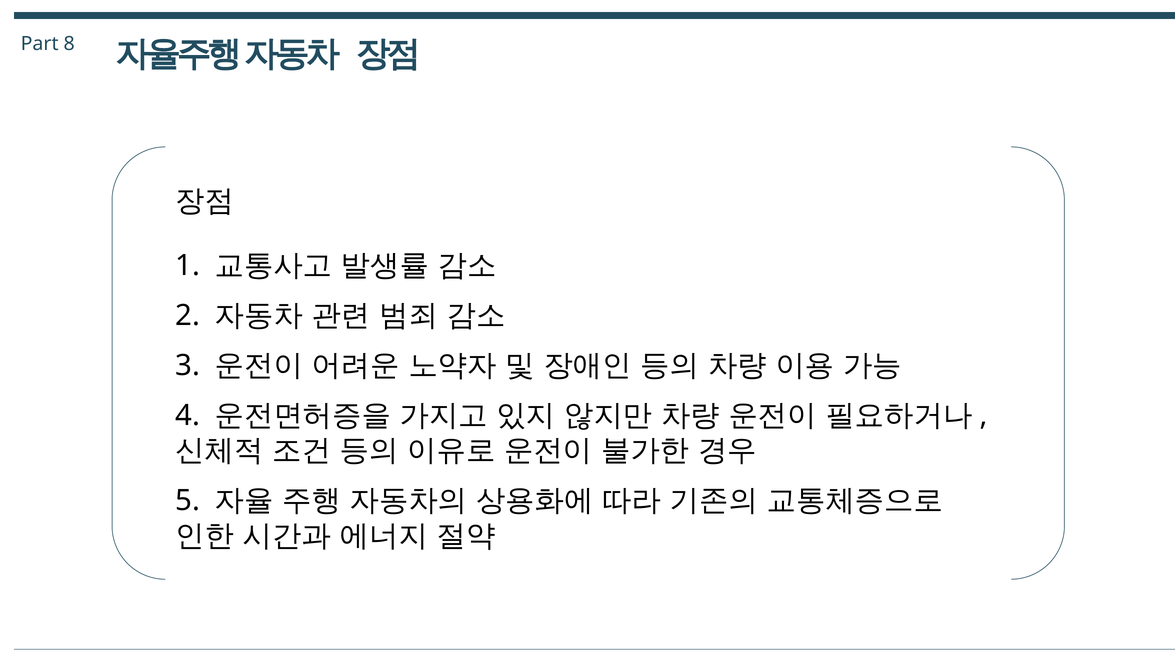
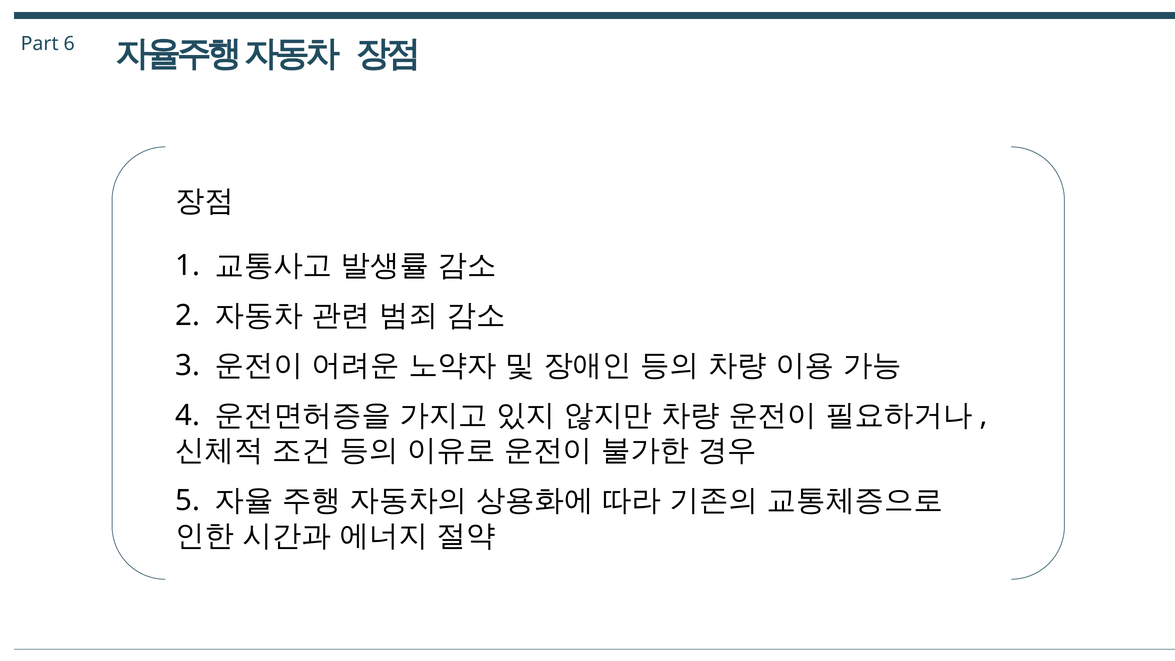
8: 8 -> 6 (69, 44)
